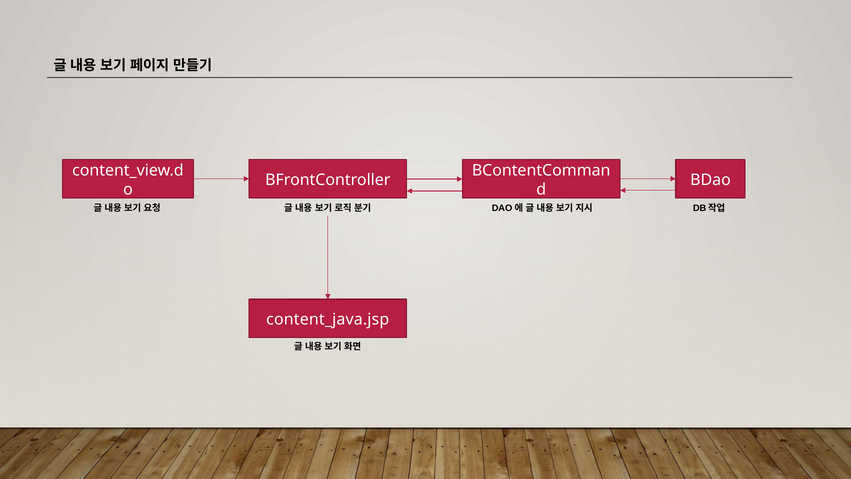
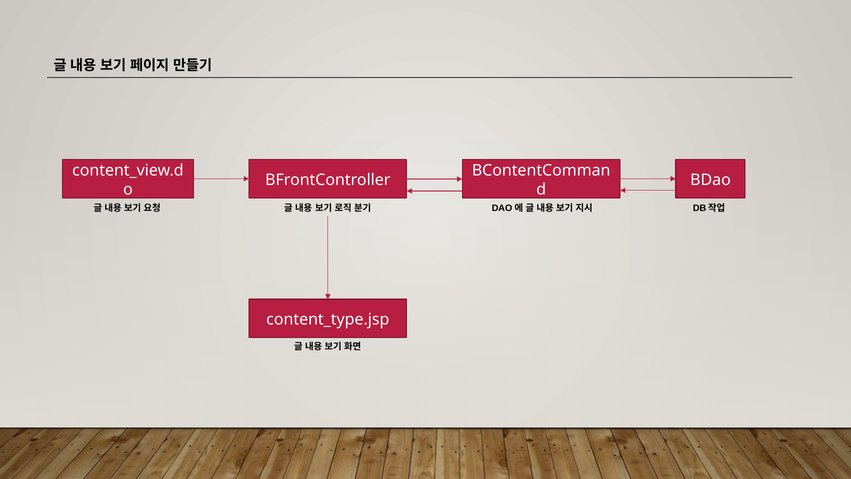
content_java.jsp: content_java.jsp -> content_type.jsp (328, 319)
